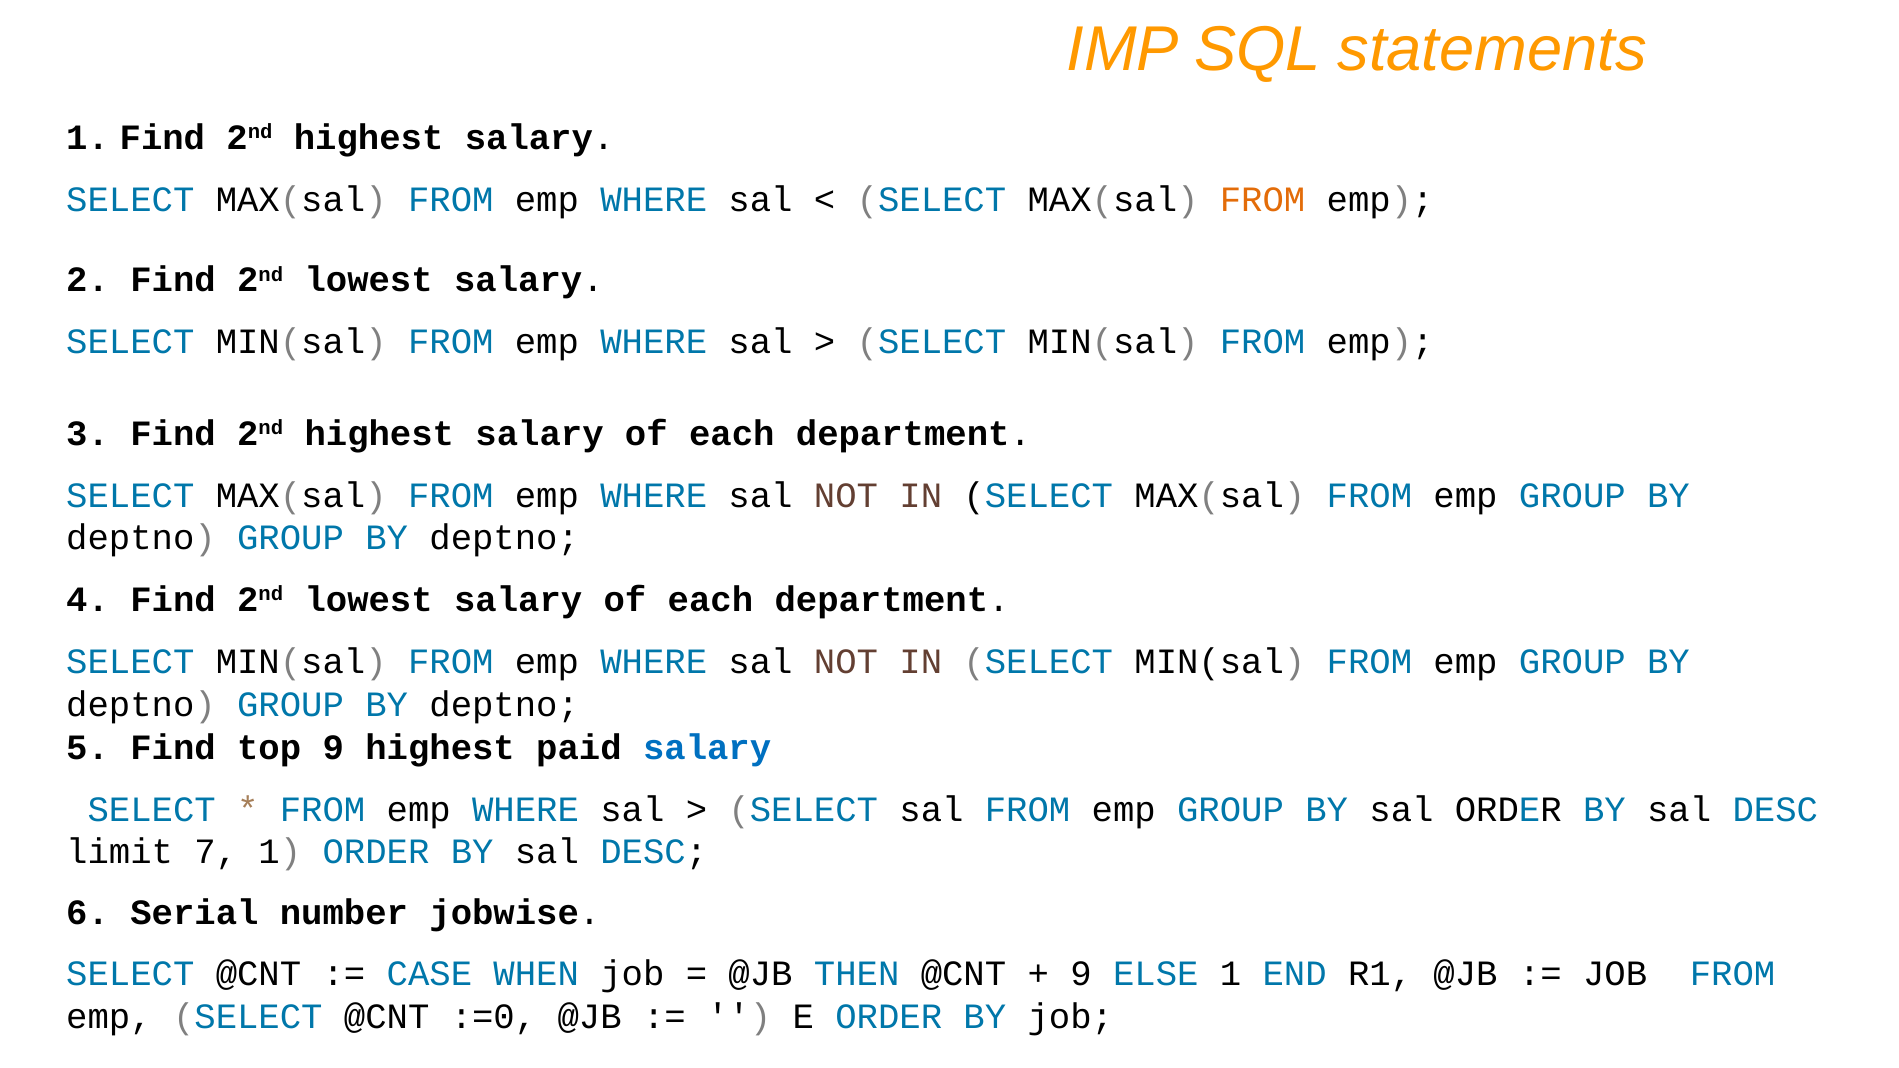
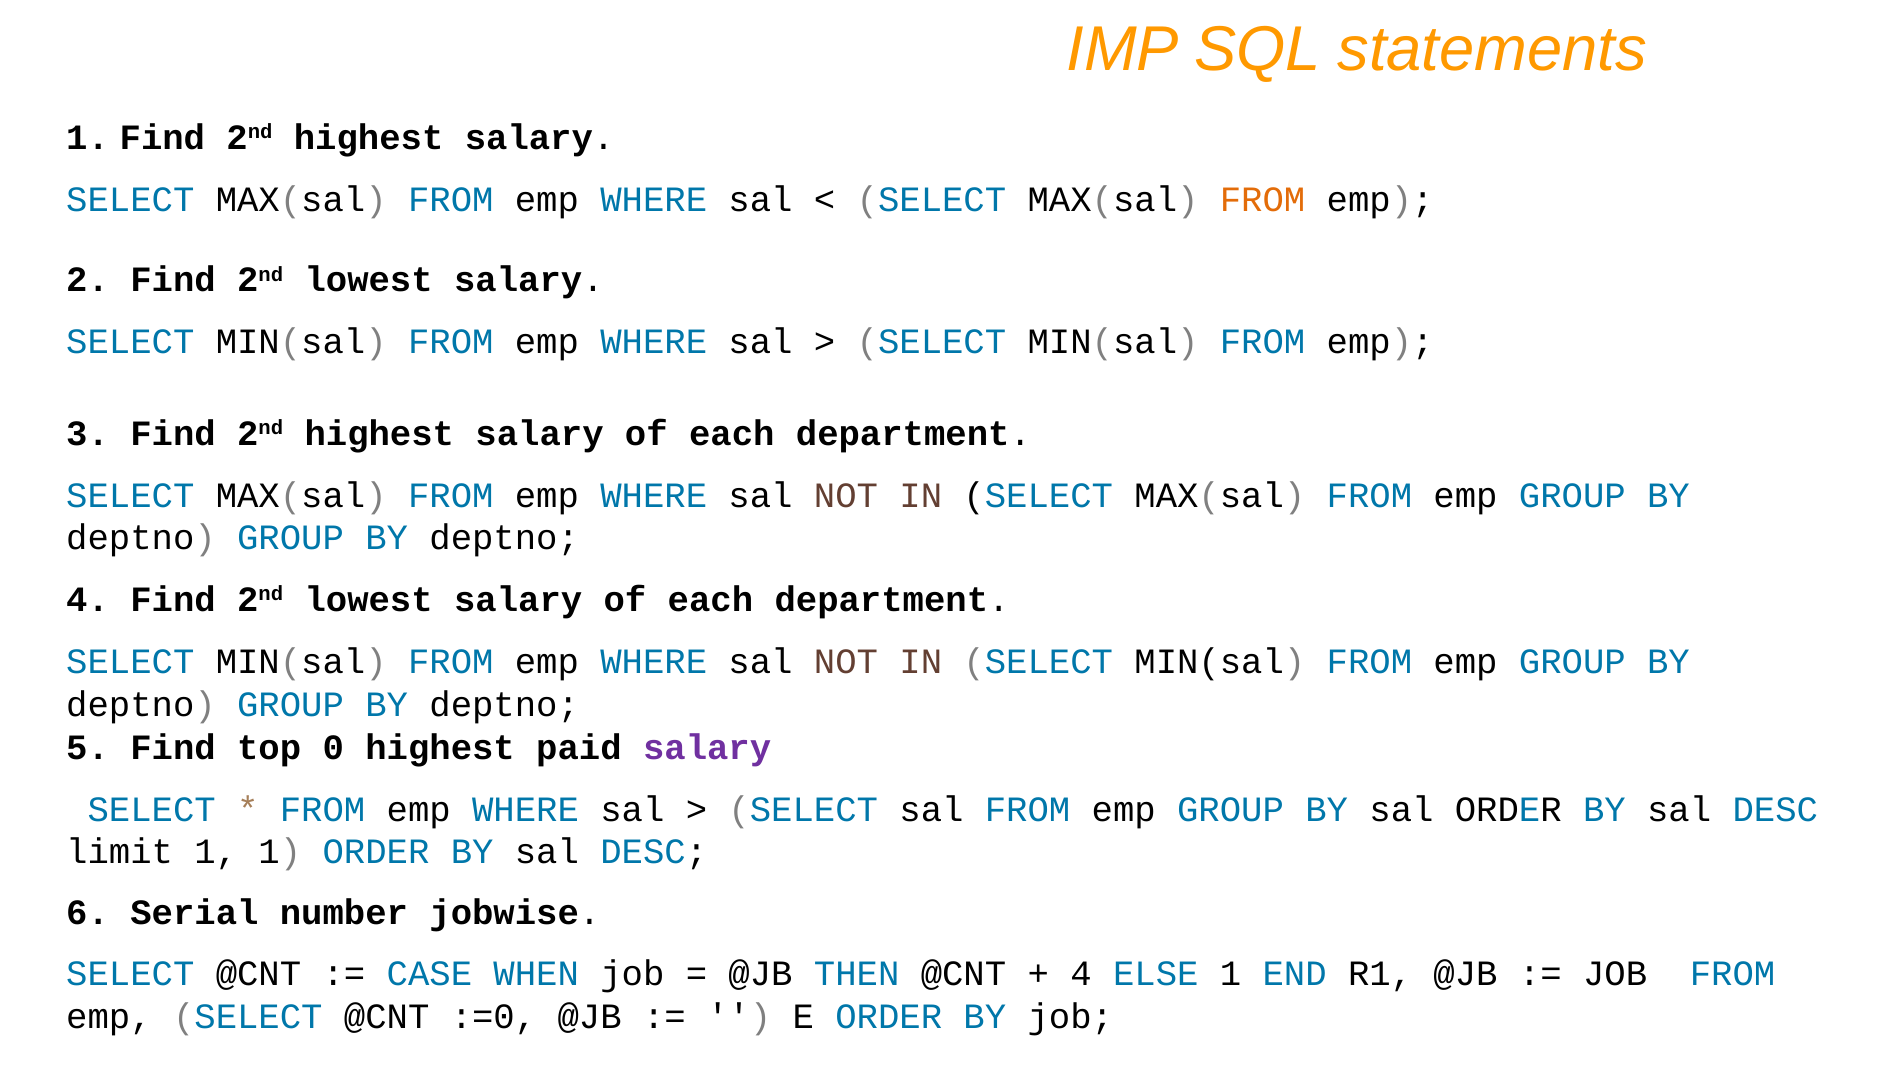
top 9: 9 -> 0 (333, 748)
salary colour: blue -> purple (707, 748)
limit 7: 7 -> 1 (216, 852)
9: 9 -> 4 (1081, 974)
